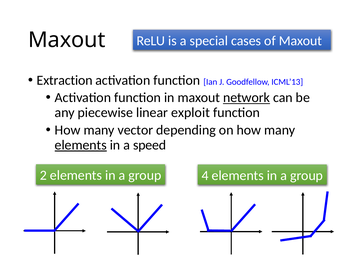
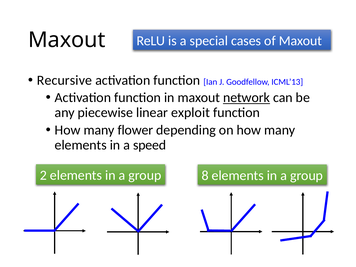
Extraction: Extraction -> Recursive (64, 80)
vector: vector -> flower (135, 130)
elements underline: present -> none (81, 145)
4: 4 -> 8 (205, 175)
